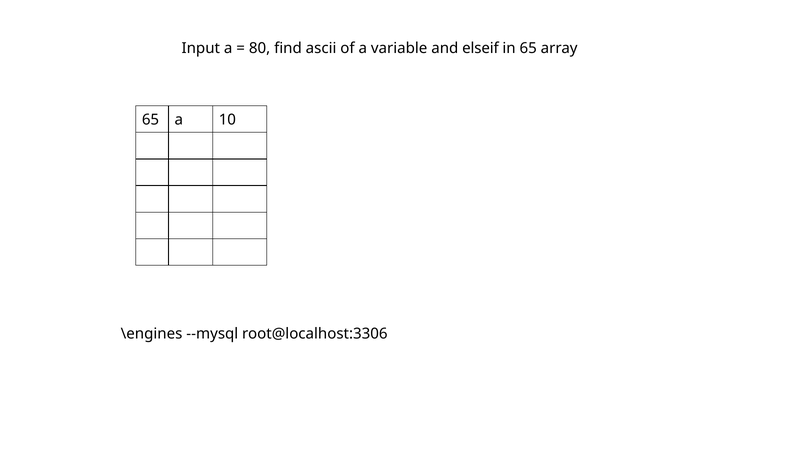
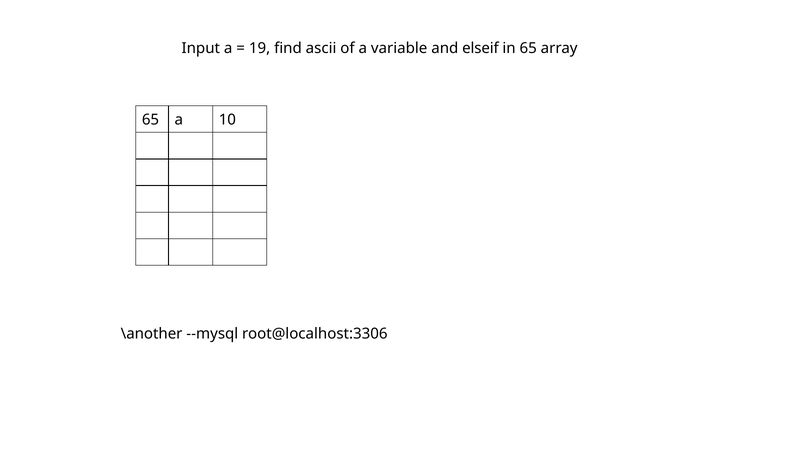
80: 80 -> 19 (260, 48)
\engines: \engines -> \another (152, 334)
